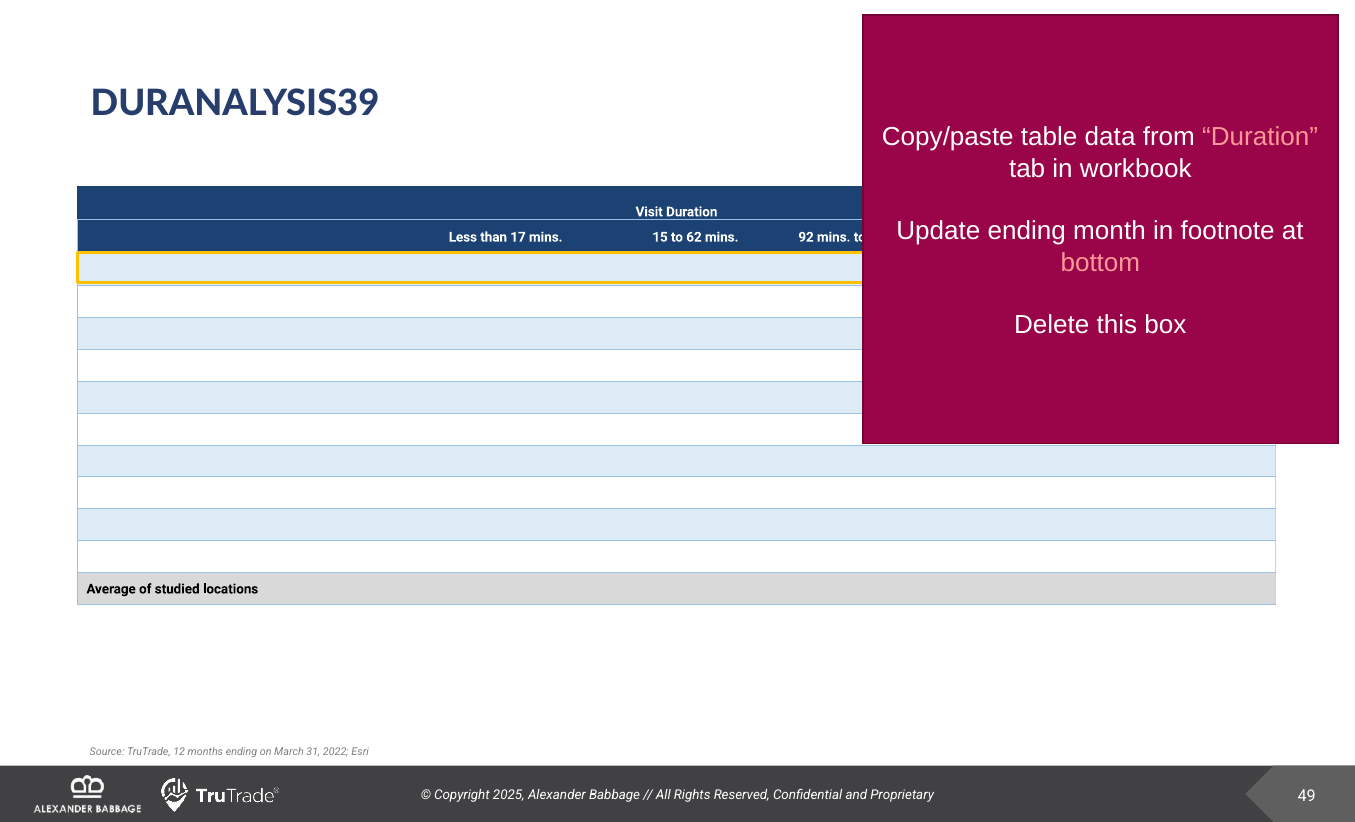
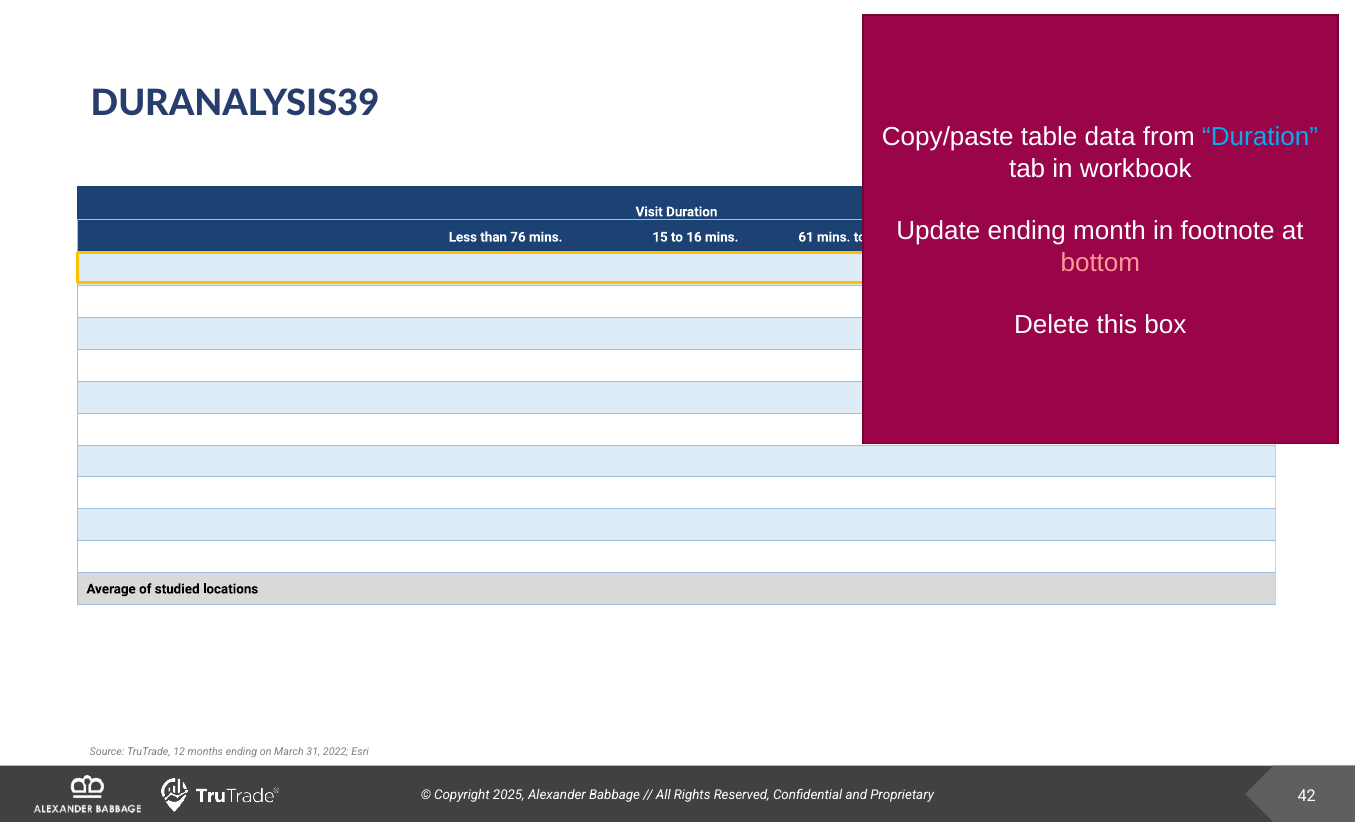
Duration colour: pink -> light blue (1260, 137)
17: 17 -> 76 (518, 237)
62: 62 -> 16 (694, 237)
92: 92 -> 61 (806, 237)
49: 49 -> 42 (1307, 797)
